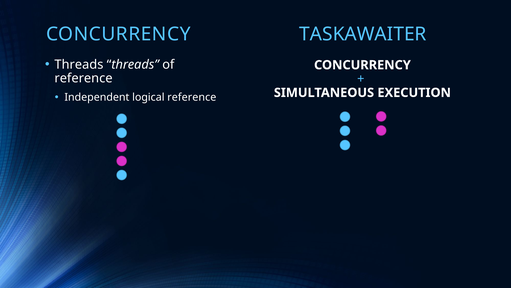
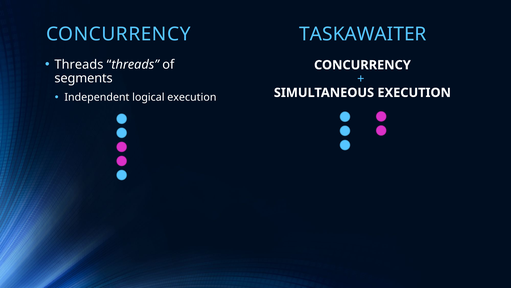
reference: reference -> segments (84, 78)
logical reference: reference -> execution (192, 97)
